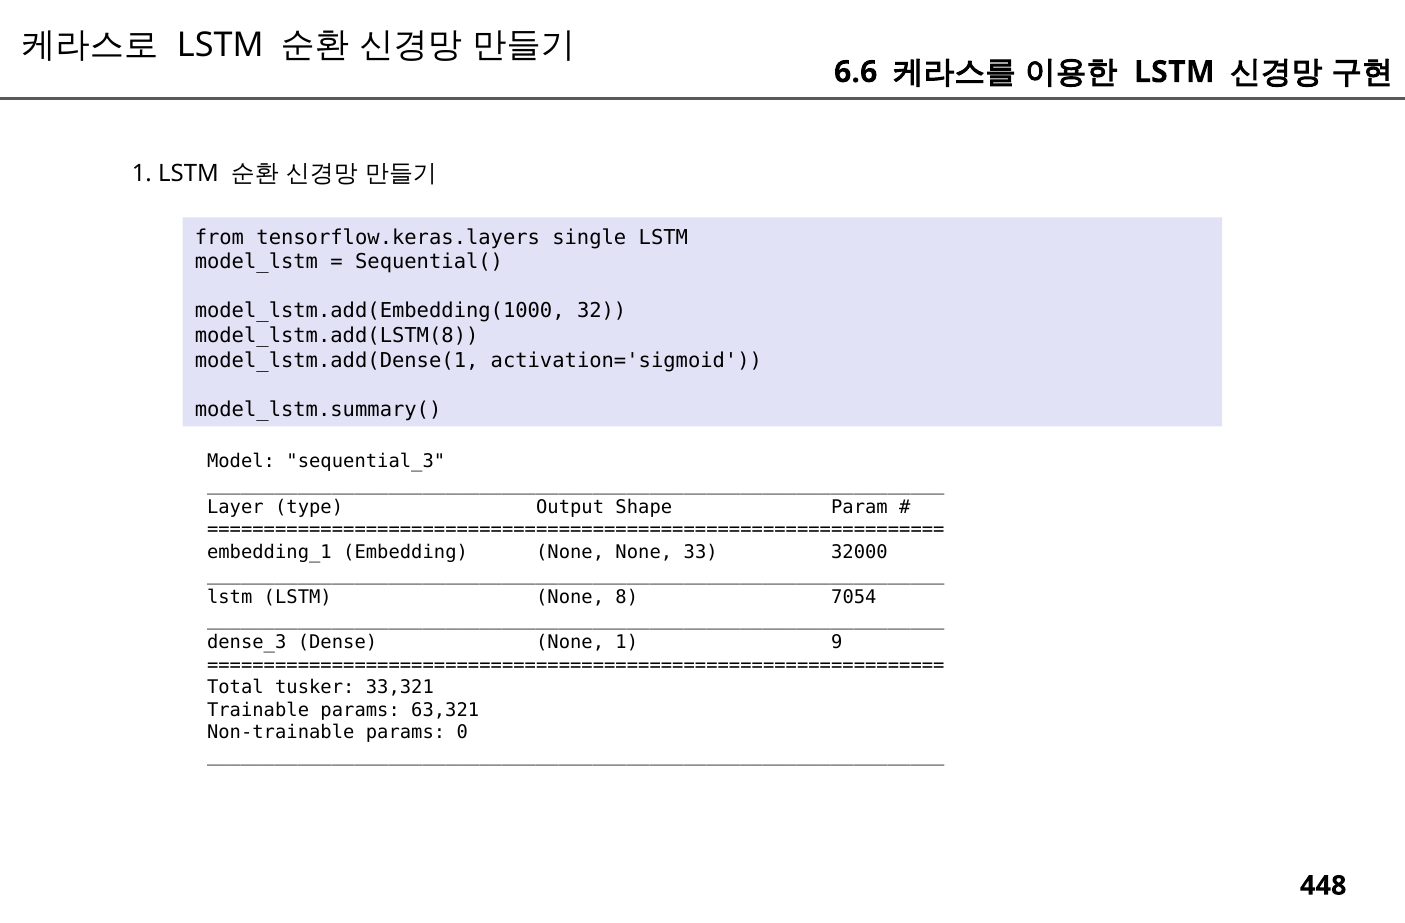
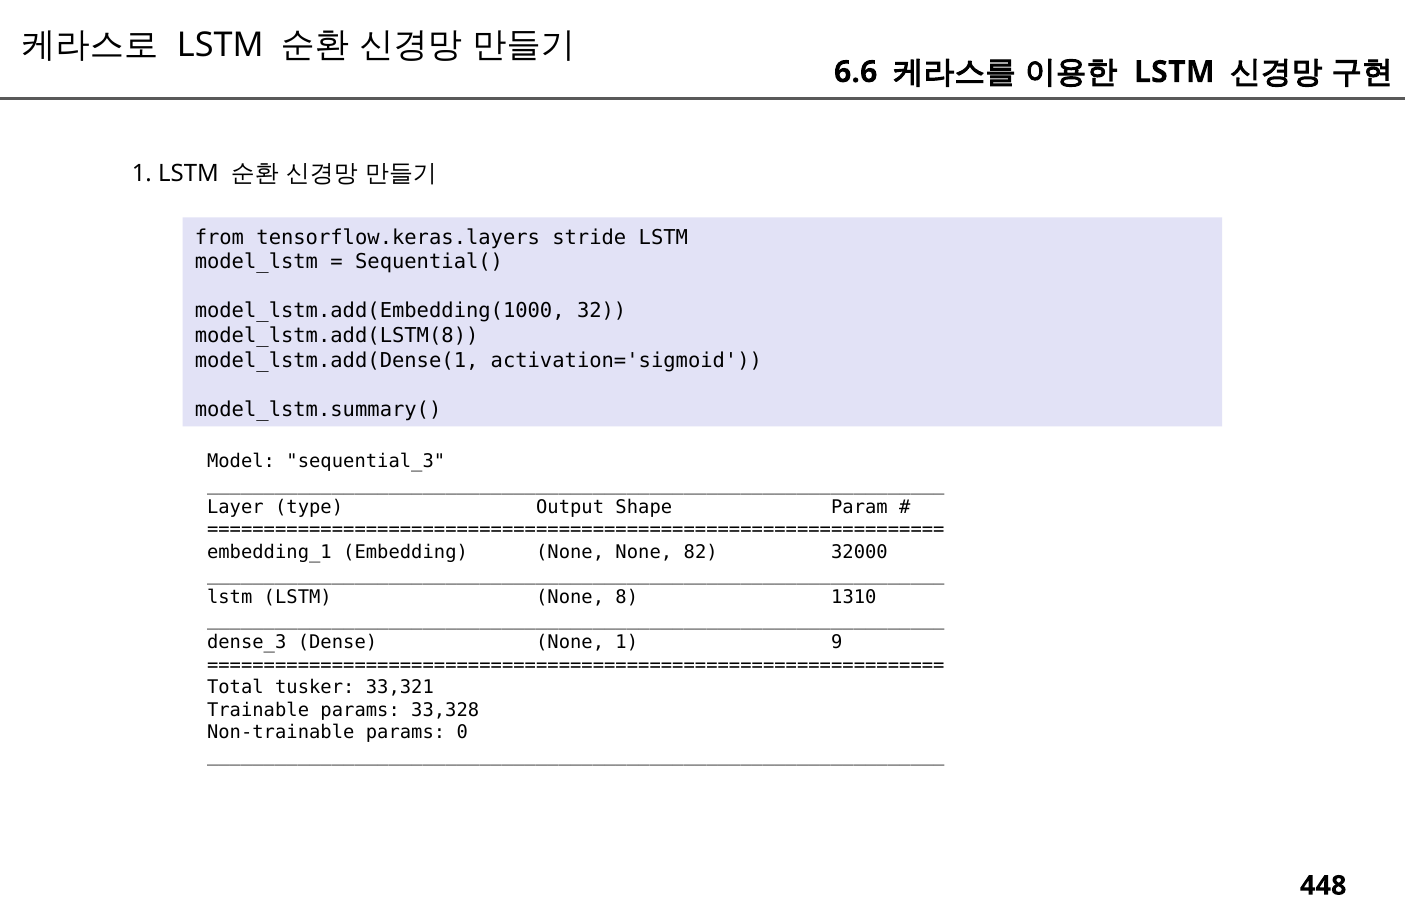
single: single -> stride (589, 237)
33: 33 -> 82 (701, 552)
7054: 7054 -> 1310 (854, 597)
63,321: 63,321 -> 33,328 (445, 710)
